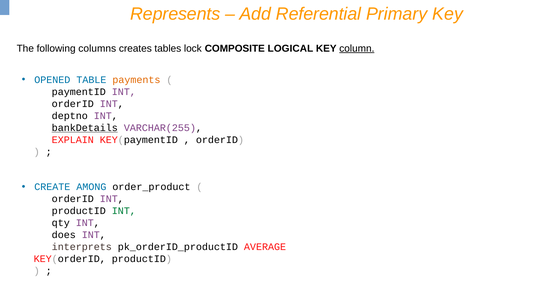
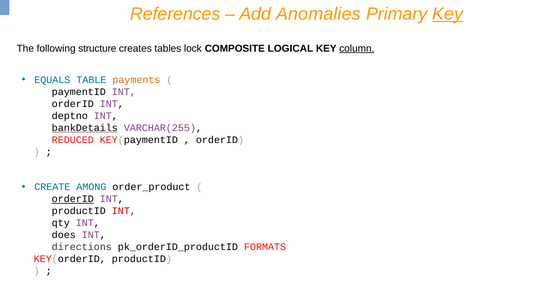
Represents: Represents -> References (175, 14)
Referential: Referential -> Anomalies (318, 14)
Key underline: none -> present (448, 14)
columns: columns -> structure (97, 48)
OPENED: OPENED -> EQUALS (52, 80)
EXPLAIN: EXPLAIN -> REDUCED (73, 140)
orderID underline: none -> present (73, 199)
INT colour: green -> red (124, 211)
interprets: interprets -> directions (82, 247)
AVERAGE: AVERAGE -> FORMATS (265, 247)
